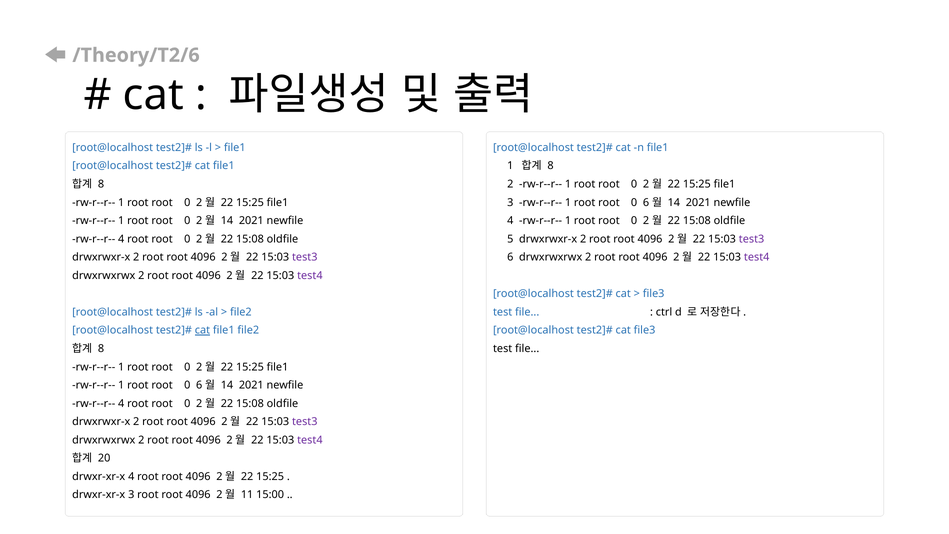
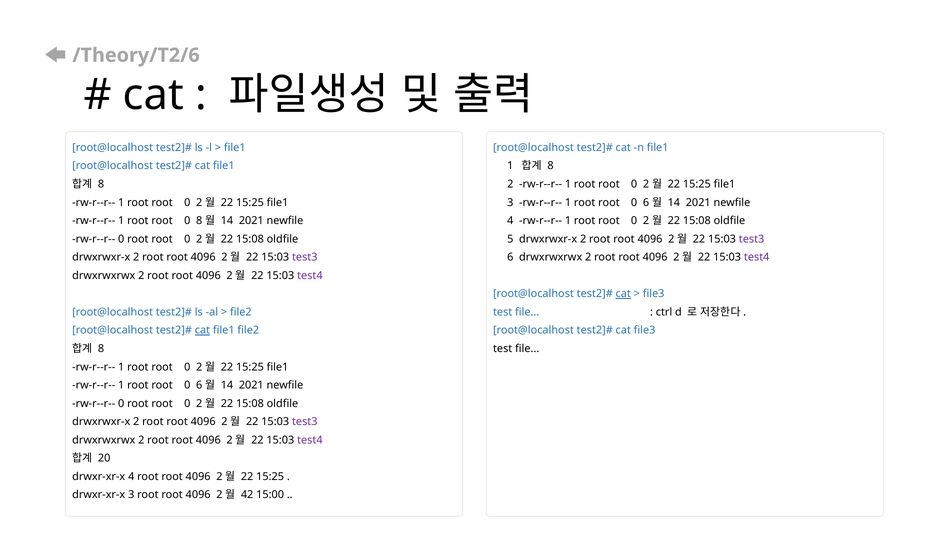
2: 2 -> 8 (199, 221)
4: 4 -> 0 (121, 239)
cat underline: none -> present (623, 294)
4: 4 -> 0 (121, 403)
11: 11 -> 42 (247, 495)
